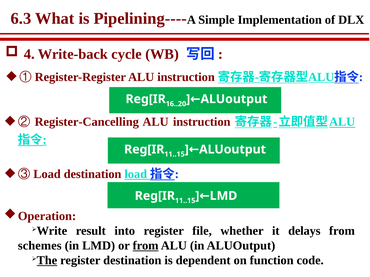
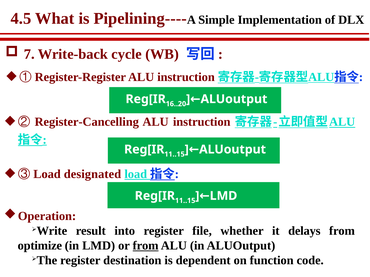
6.3: 6.3 -> 4.5 (21, 18)
4: 4 -> 7 (29, 54)
destination: destination -> designated (92, 174)
schemes: schemes -> optimize (40, 246)
The underline: present -> none (47, 261)
